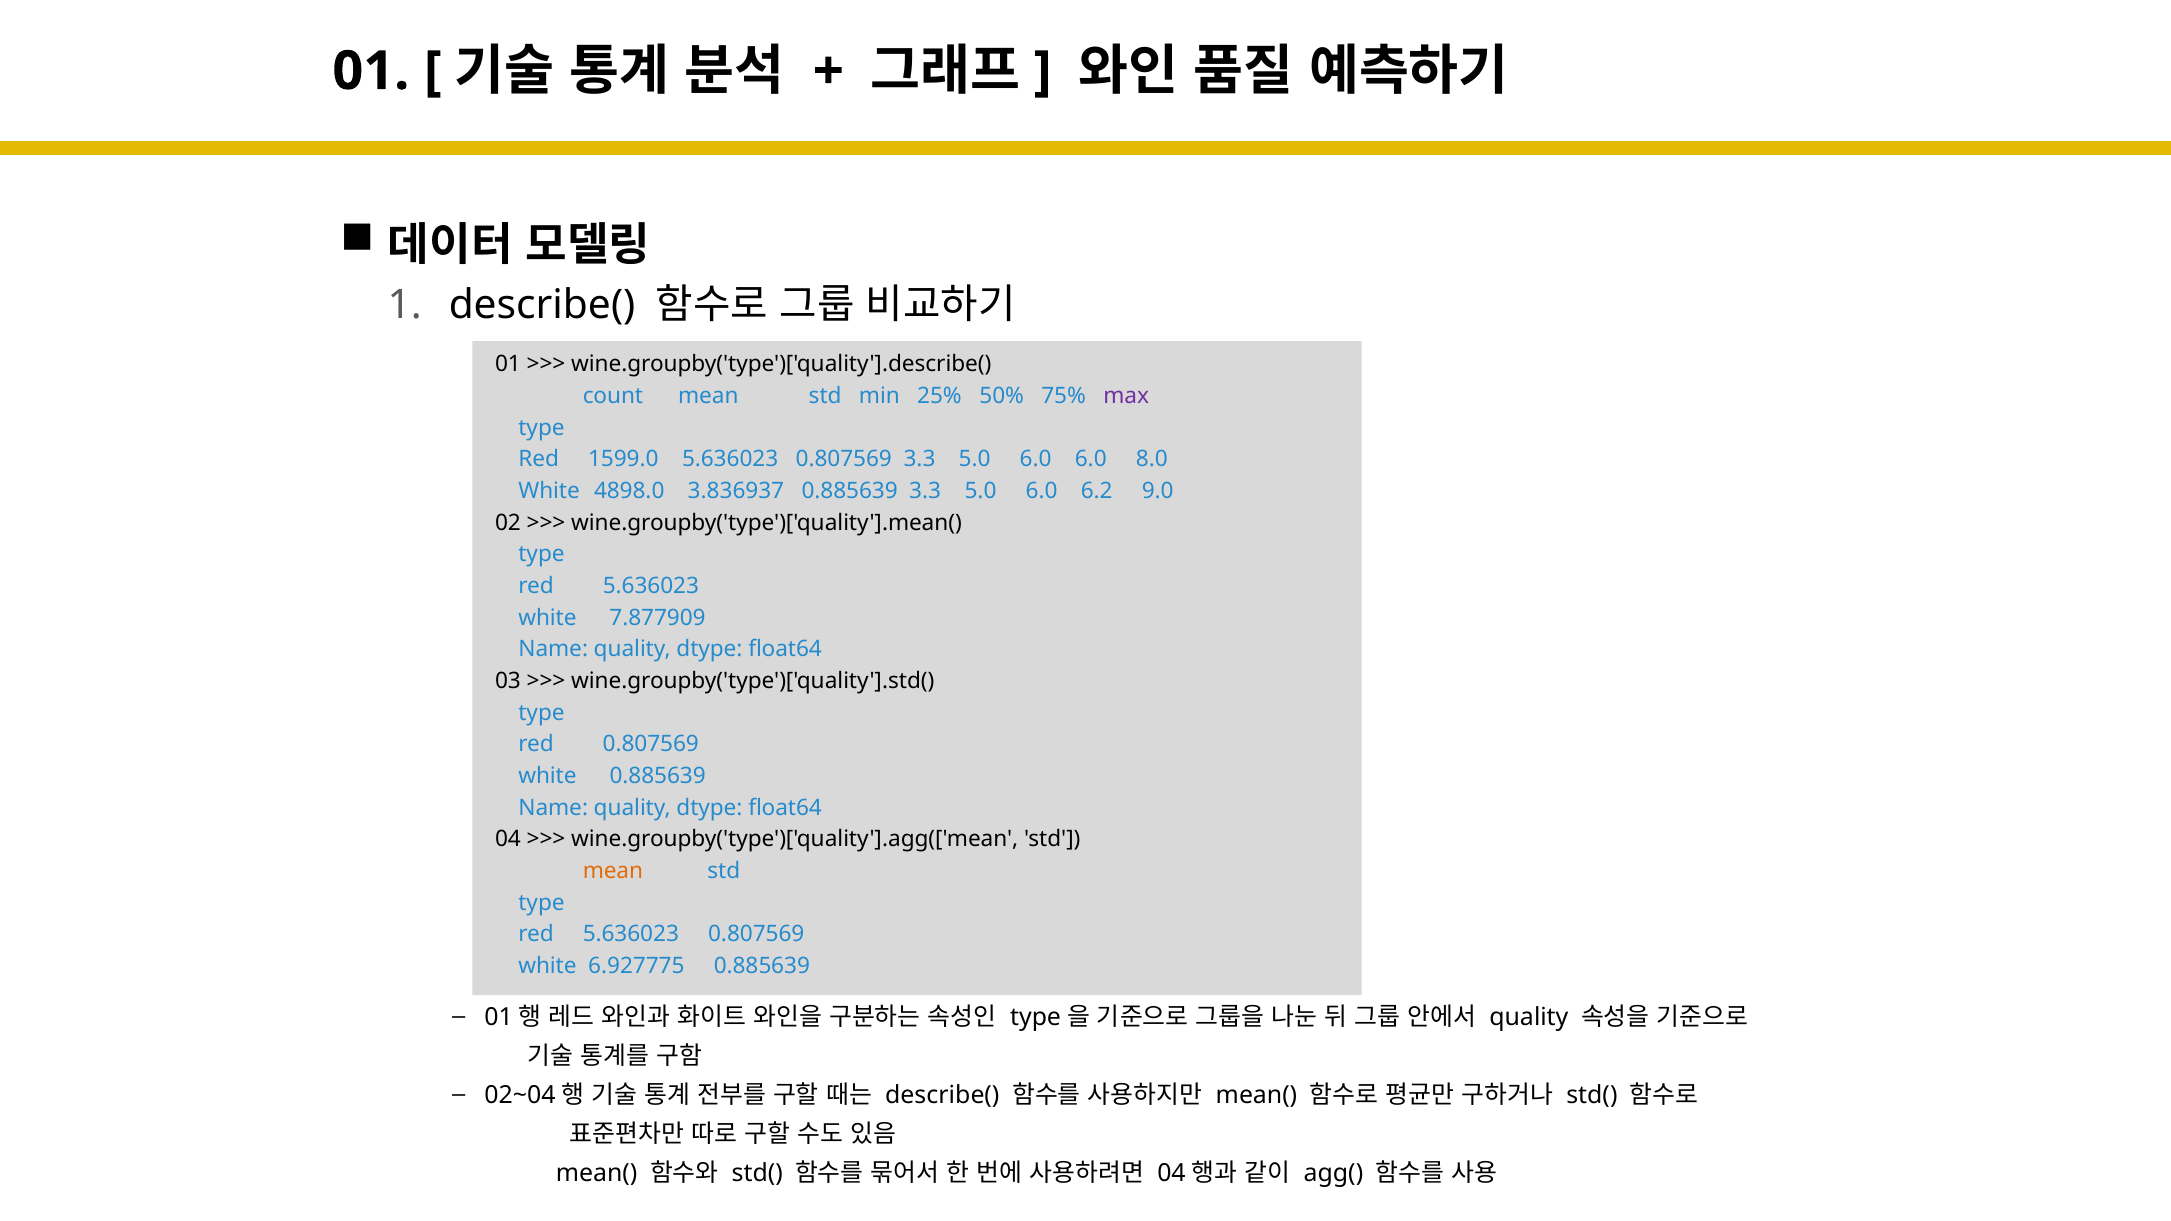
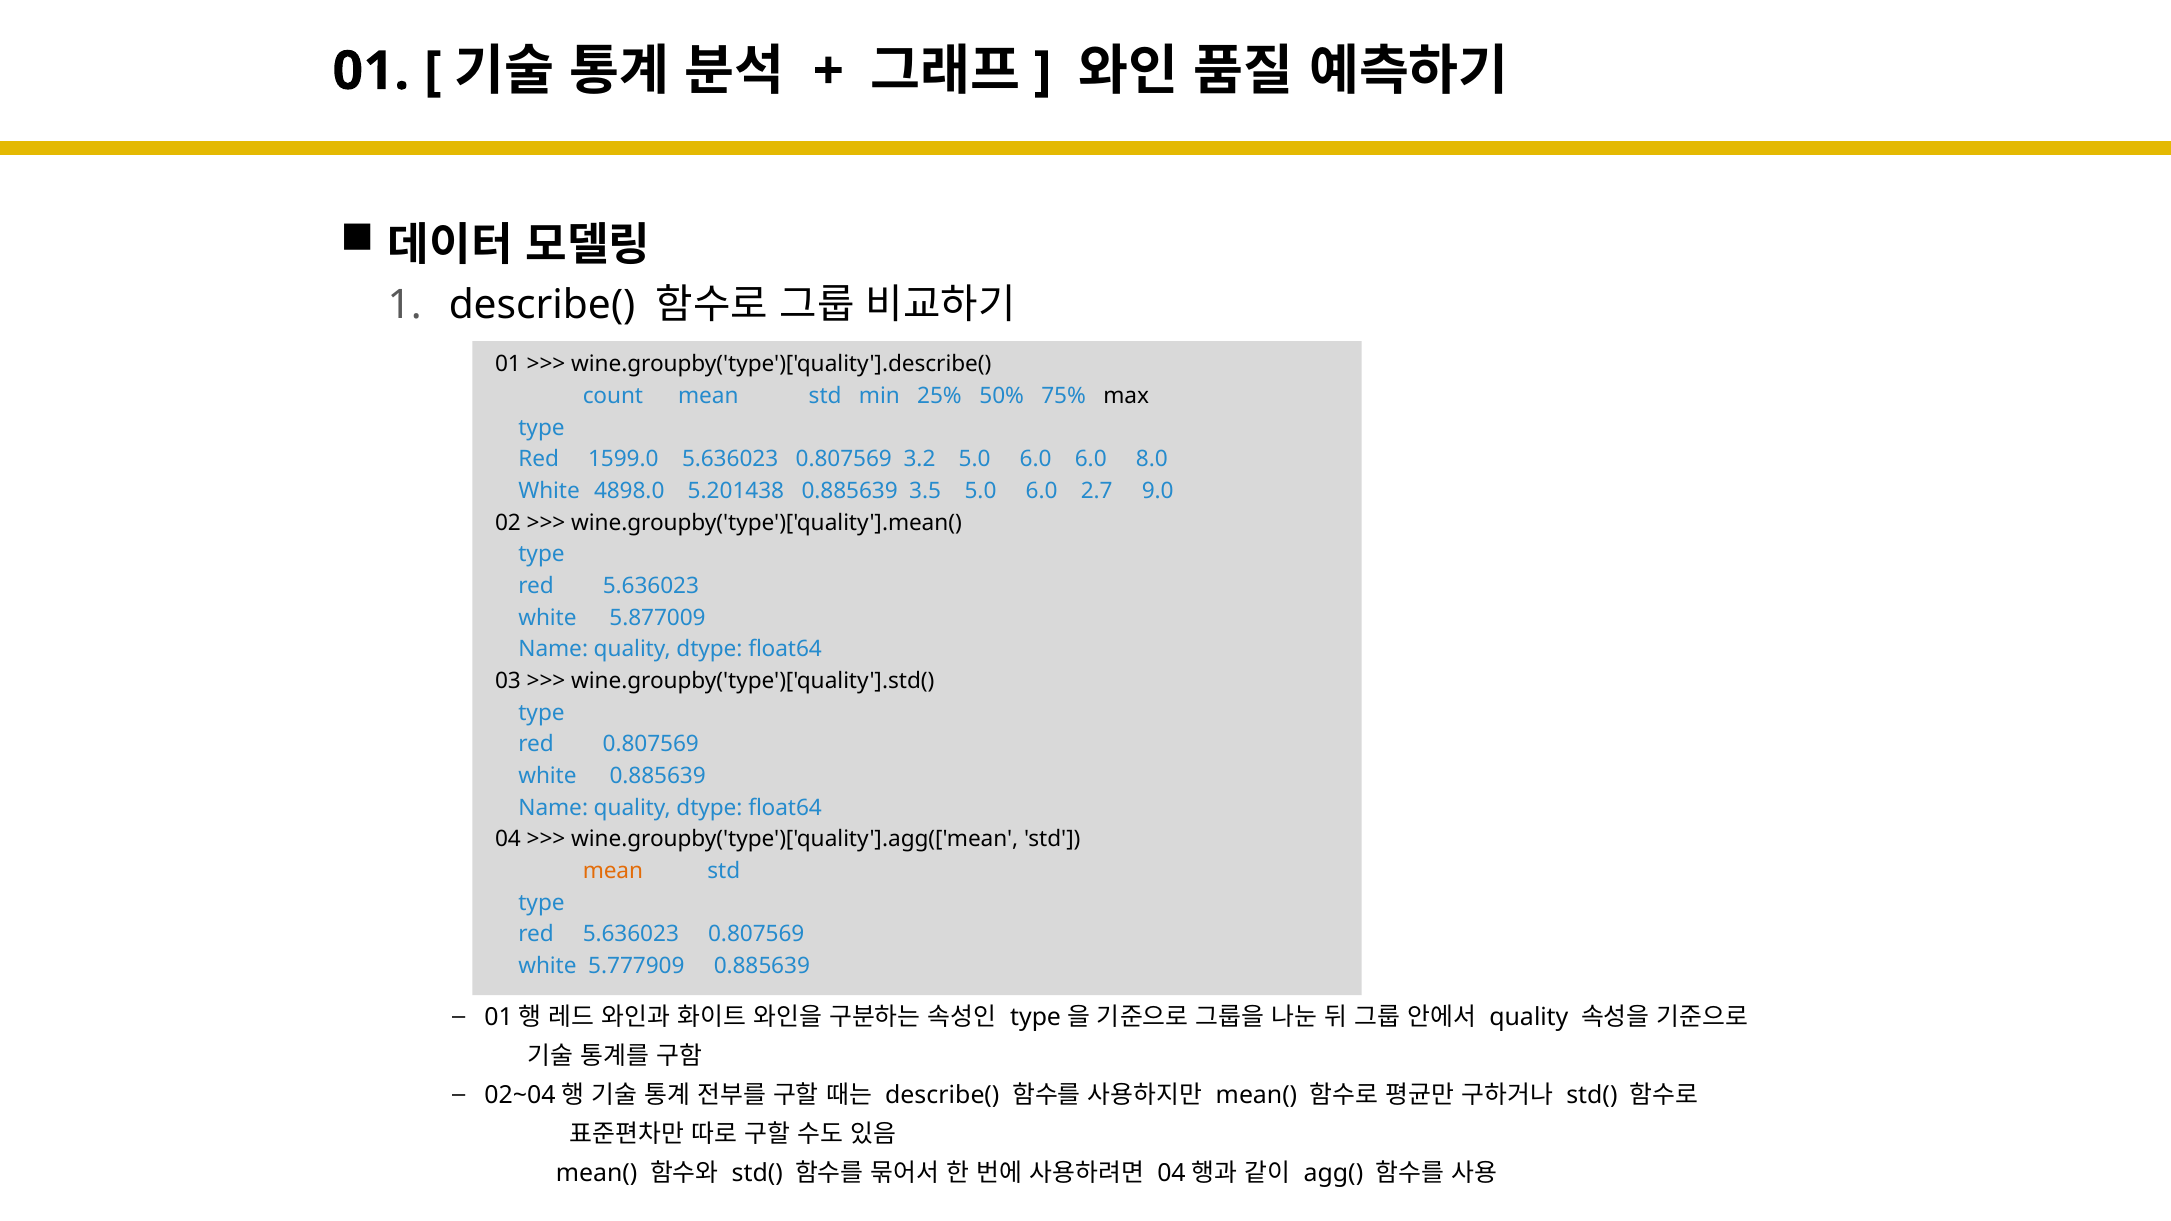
max colour: purple -> black (1126, 396)
0.807569 3.3: 3.3 -> 3.2 (920, 459)
3.836937: 3.836937 -> 5.201438 (736, 491)
0.885639 3.3: 3.3 -> 3.5 (925, 491)
6.2: 6.2 -> 2.7 (1097, 491)
7.877909: 7.877909 -> 5.877009 (658, 618)
6.927775: 6.927775 -> 5.777909 (636, 966)
